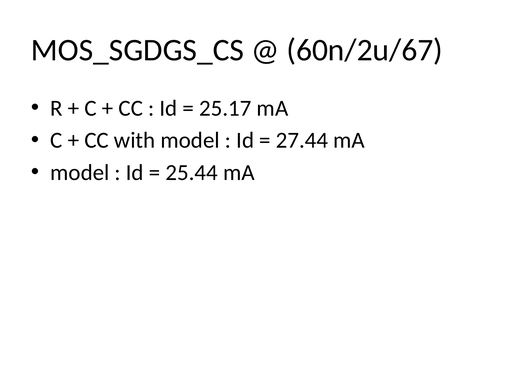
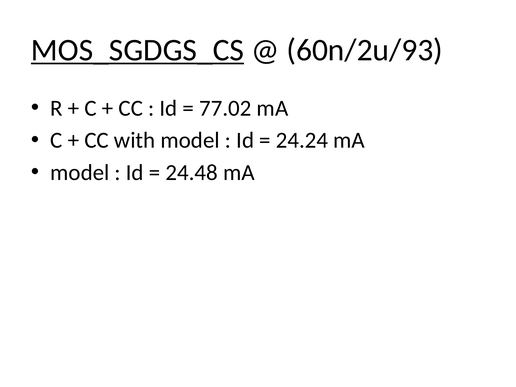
MOS_SGDGS_CS underline: none -> present (137, 50)
60n/2u/67: 60n/2u/67 -> 60n/2u/93 (365, 50)
25.17: 25.17 -> 77.02 (225, 108)
27.44: 27.44 -> 24.24 (302, 140)
25.44: 25.44 -> 24.48 (192, 172)
